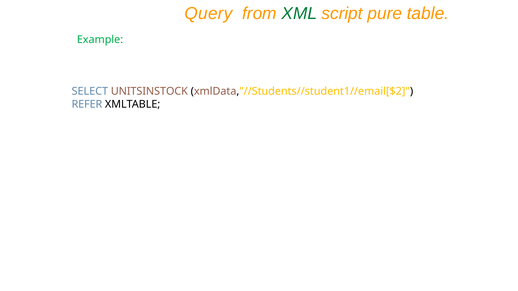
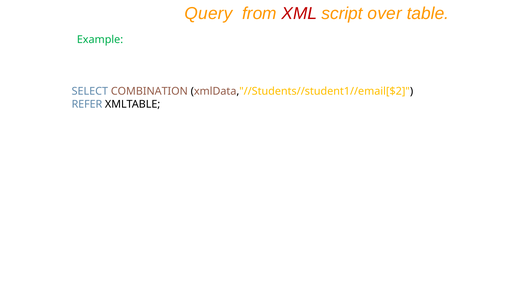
XML colour: green -> red (299, 13)
pure: pure -> over (385, 13)
UNITSINSTOCK: UNITSINSTOCK -> COMBINATION (149, 91)
